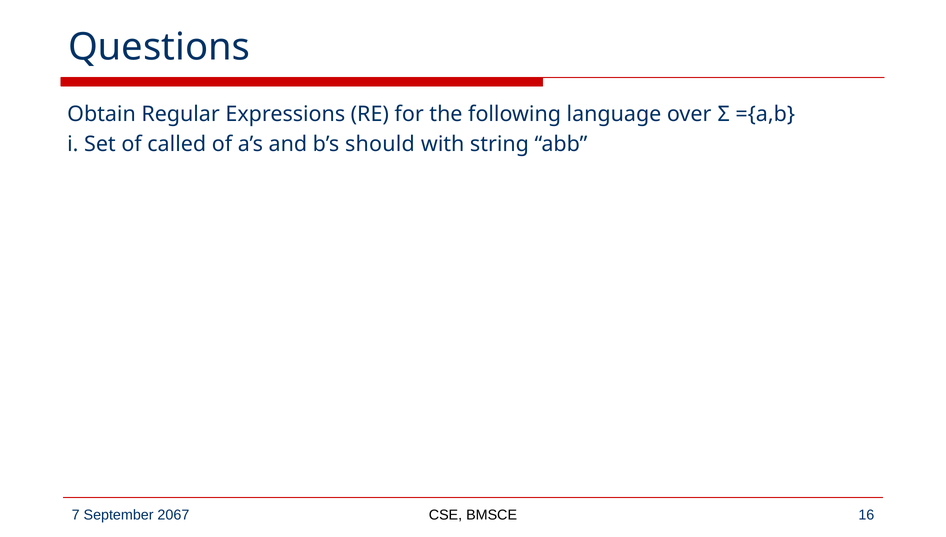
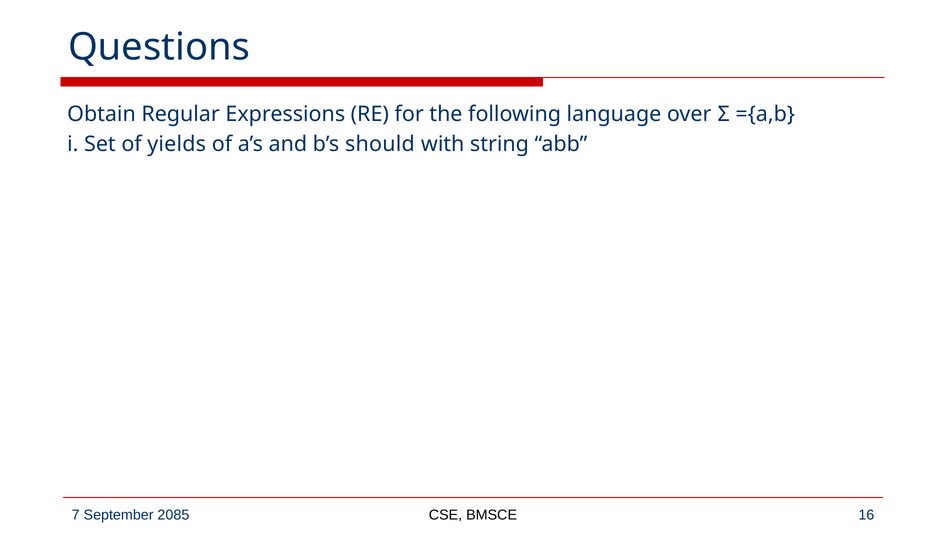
called: called -> yields (177, 144)
2067: 2067 -> 2085 (173, 516)
